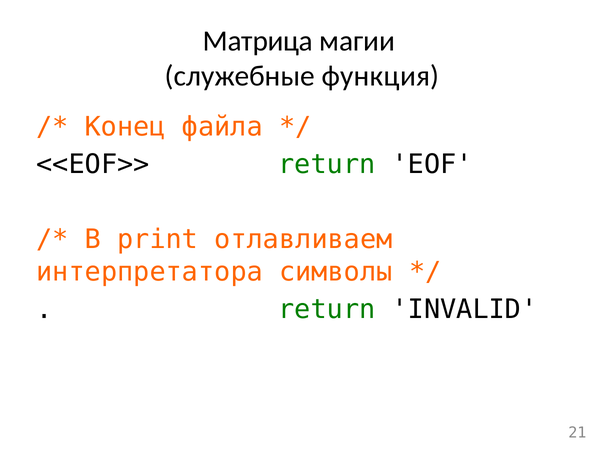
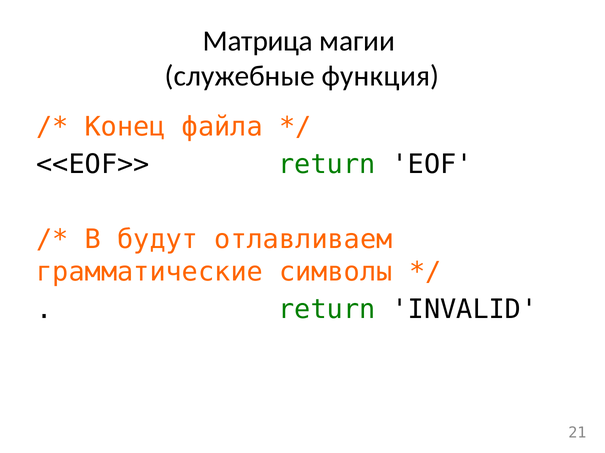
print: print -> будут (158, 240)
интерпретатора: интерпретатора -> грамматические (150, 272)
